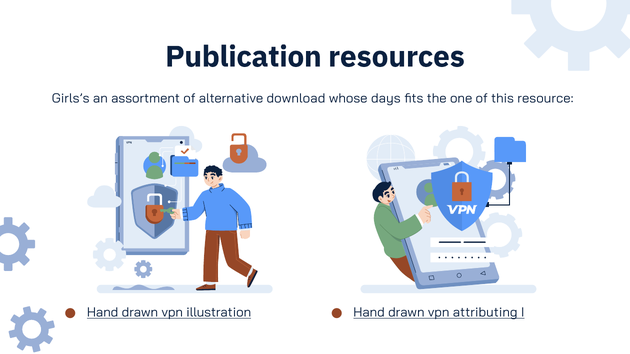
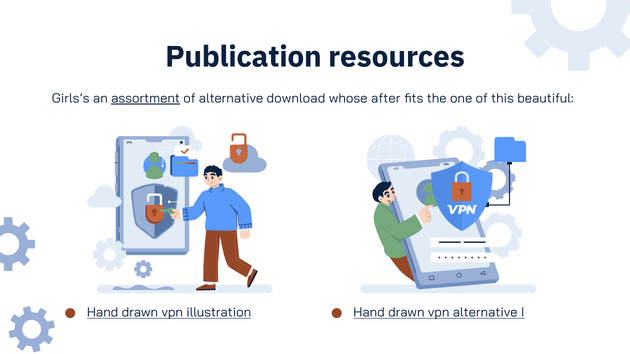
assortment underline: none -> present (146, 98)
days: days -> after (386, 98)
resource: resource -> beautiful (545, 98)
vpn attributing: attributing -> alternative (485, 313)
